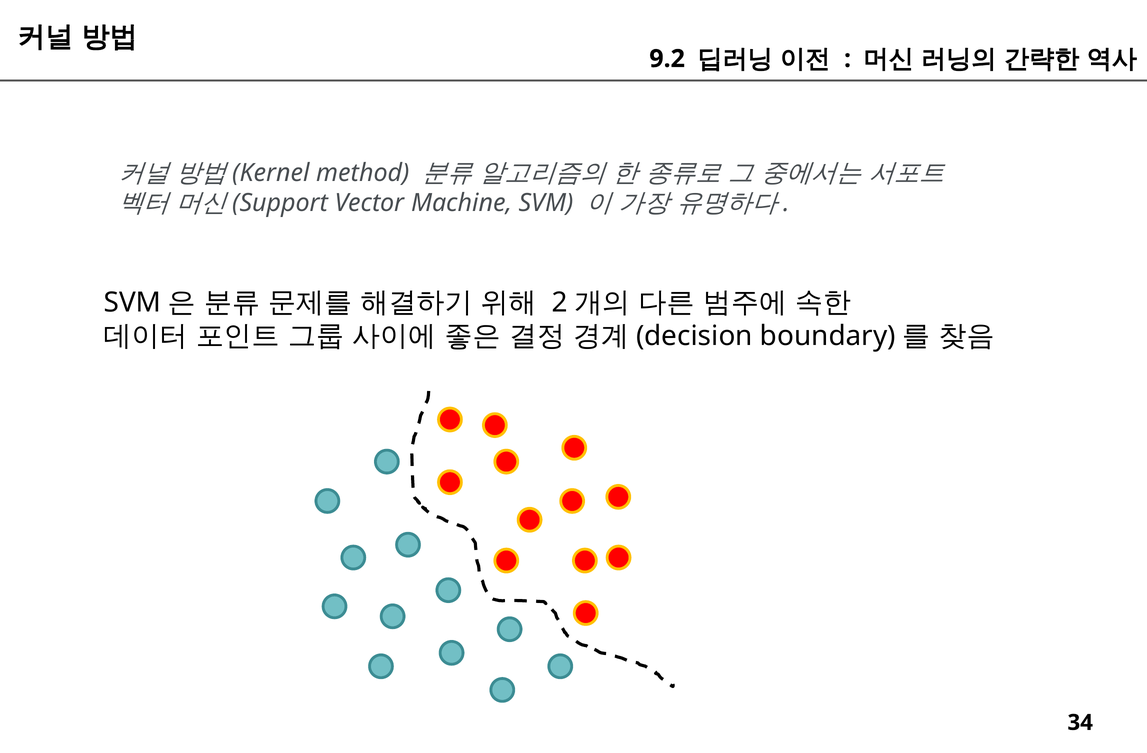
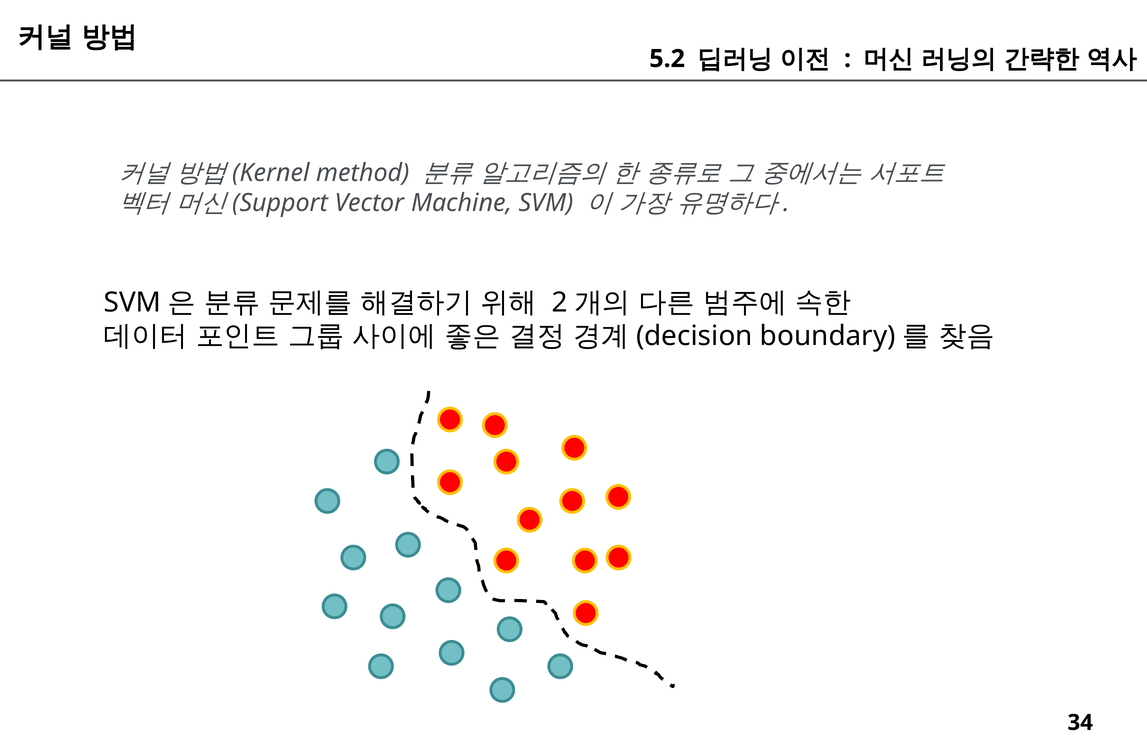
9.2: 9.2 -> 5.2 (667, 59)
